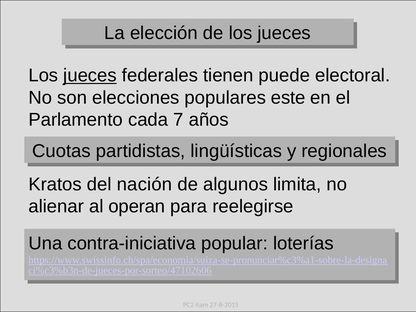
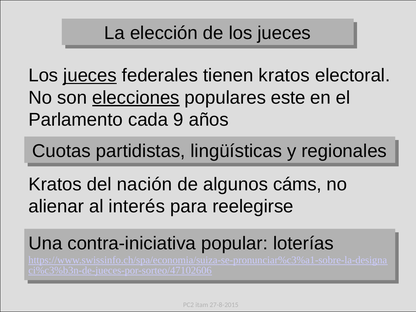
tienen puede: puede -> kratos (284, 75)
elecciones underline: none -> present (136, 98)
7: 7 -> 9 (178, 120)
limita: limita -> cáms (297, 184)
operan: operan -> interés (137, 207)
